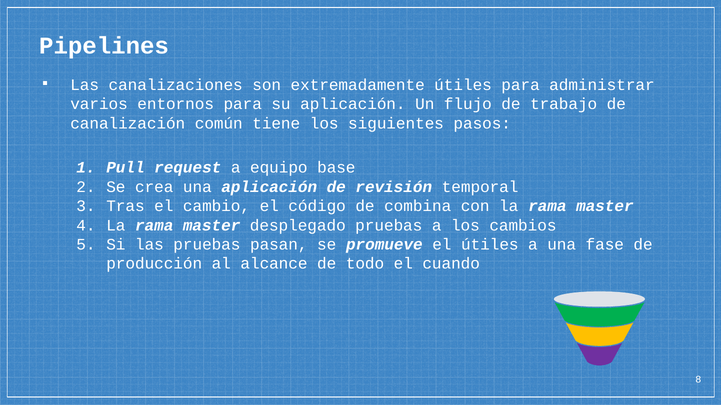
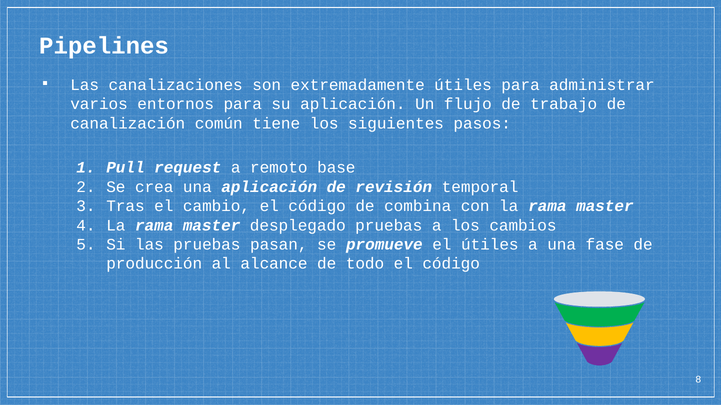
equipo: equipo -> remoto (279, 168)
todo el cuando: cuando -> código (451, 264)
